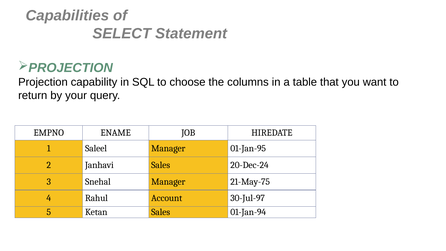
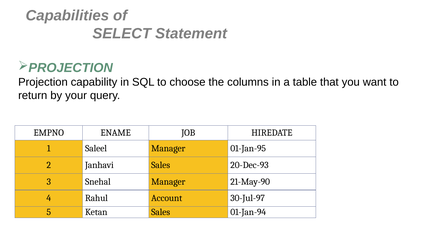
20-Dec-24: 20-Dec-24 -> 20-Dec-93 (249, 165)
21-May-75: 21-May-75 -> 21-May-90 (250, 182)
